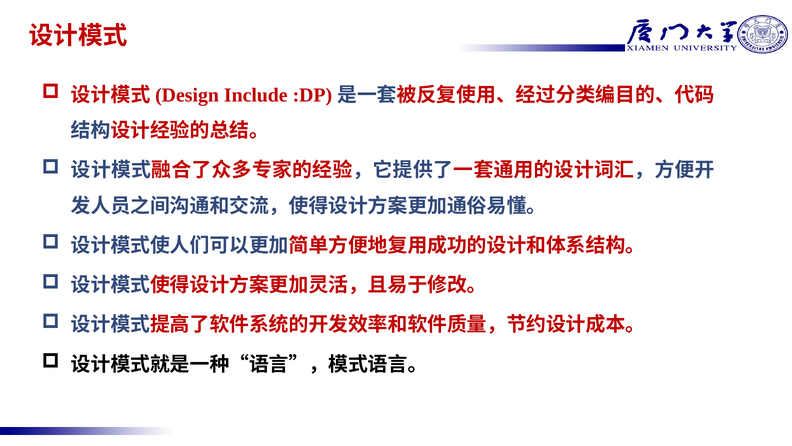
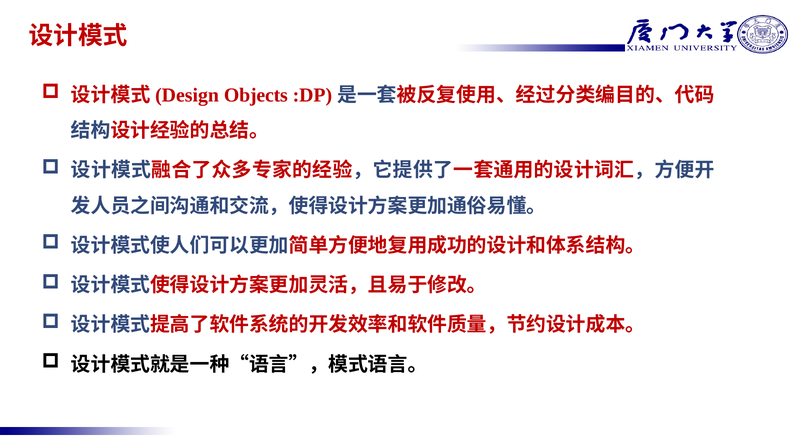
Include: Include -> Objects (256, 95)
